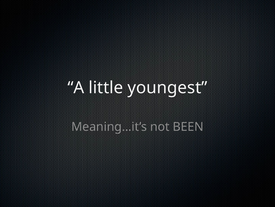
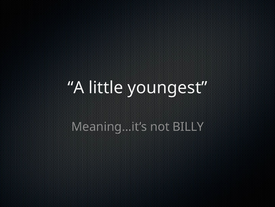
BEEN: BEEN -> BILLY (188, 126)
